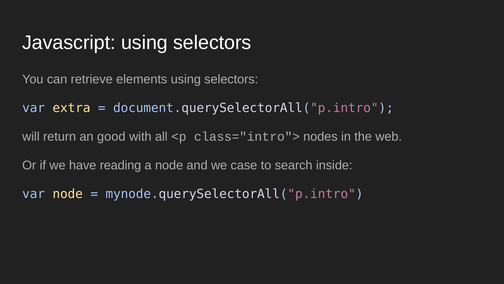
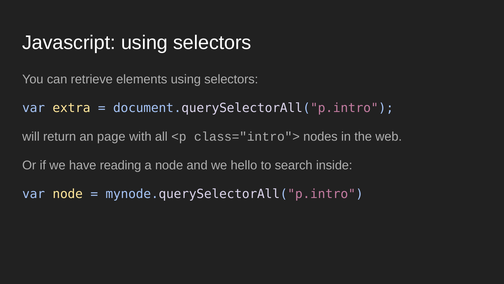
good: good -> page (111, 136)
case: case -> hello (244, 165)
